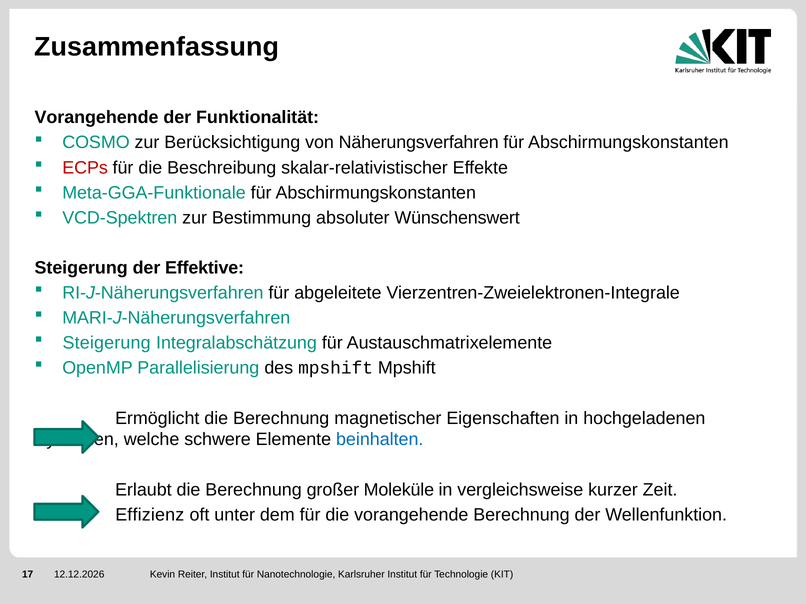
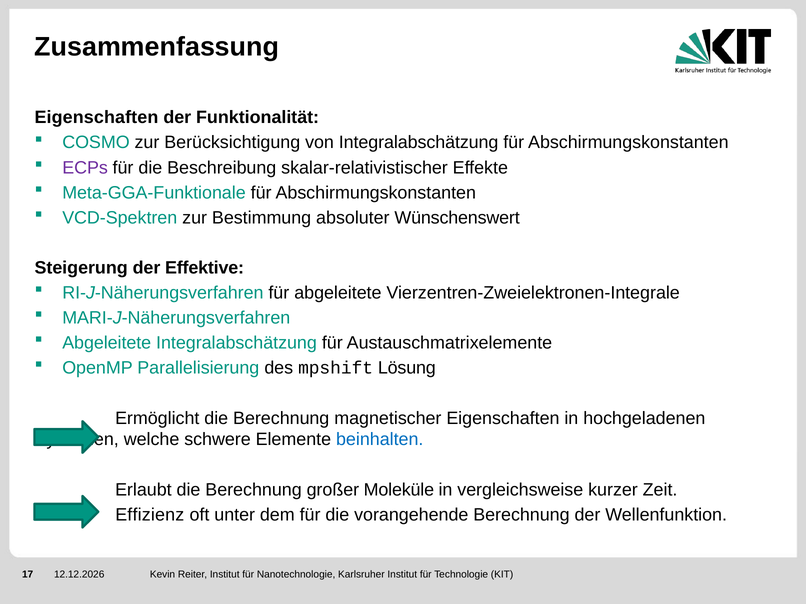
Vorangehende: Vorangehende -> Eigenschaften (96, 118)
von Näherungsverfahren: Näherungsverfahren -> Integralabschätzung (419, 143)
ECPs colour: red -> purple (85, 168)
Steigerung: Steigerung -> Abgeleitete (107, 343)
mpshift Mpshift: Mpshift -> Lösung (407, 368)
